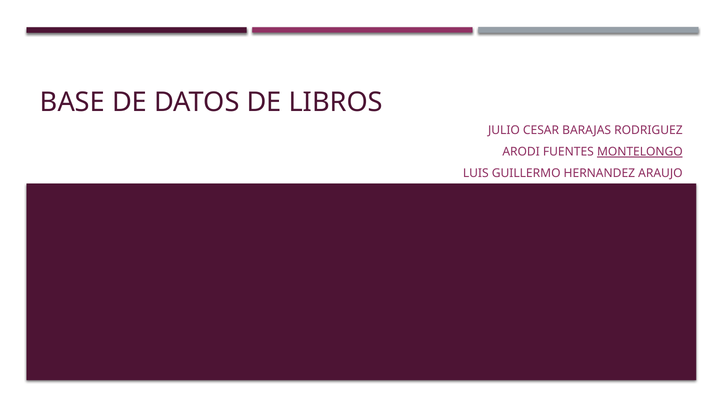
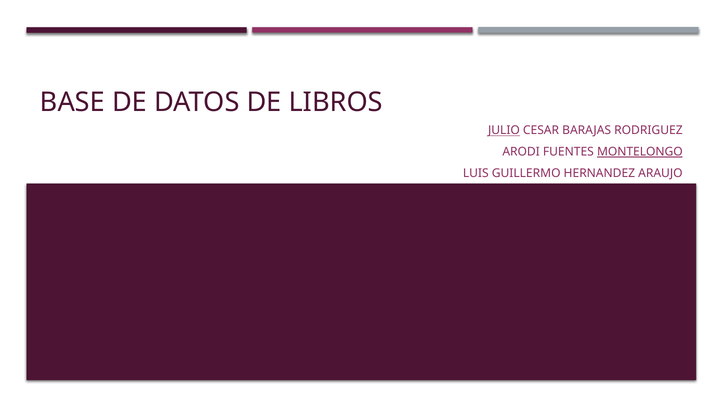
JULIO underline: none -> present (504, 130)
